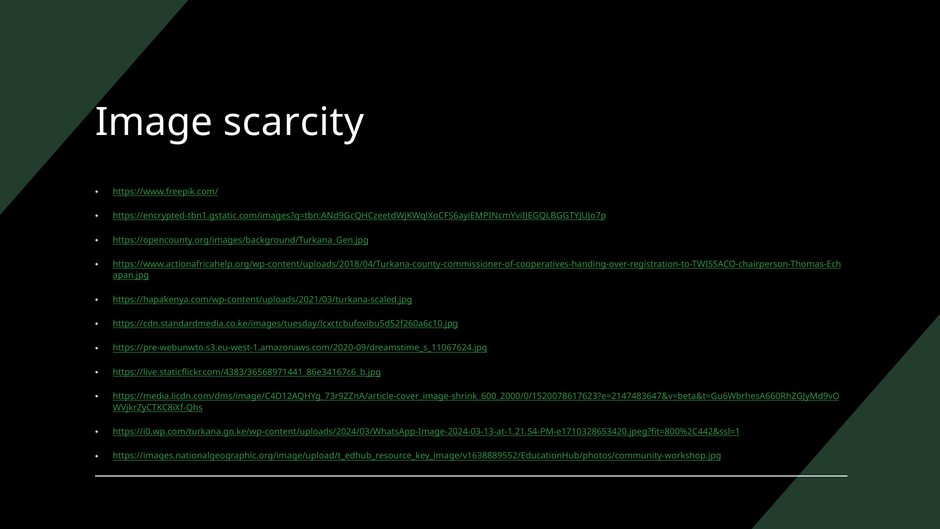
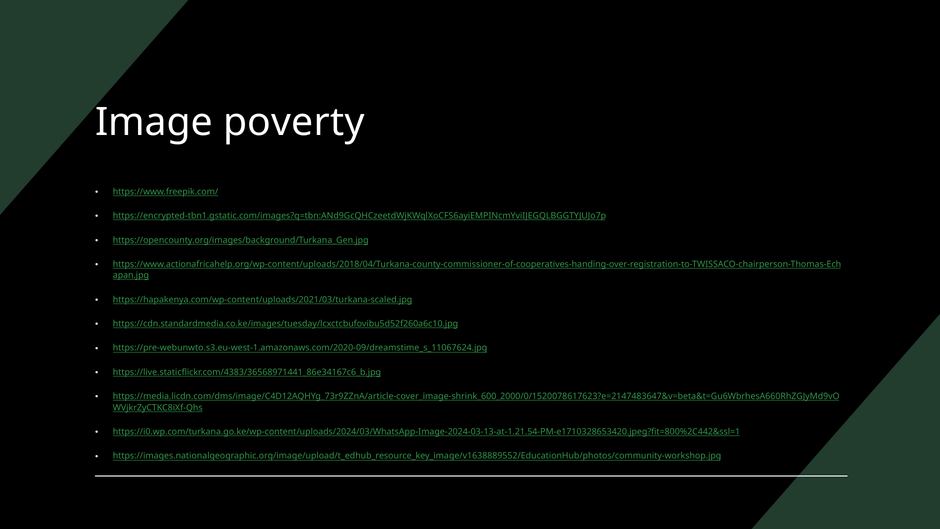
scarcity: scarcity -> poverty (294, 122)
